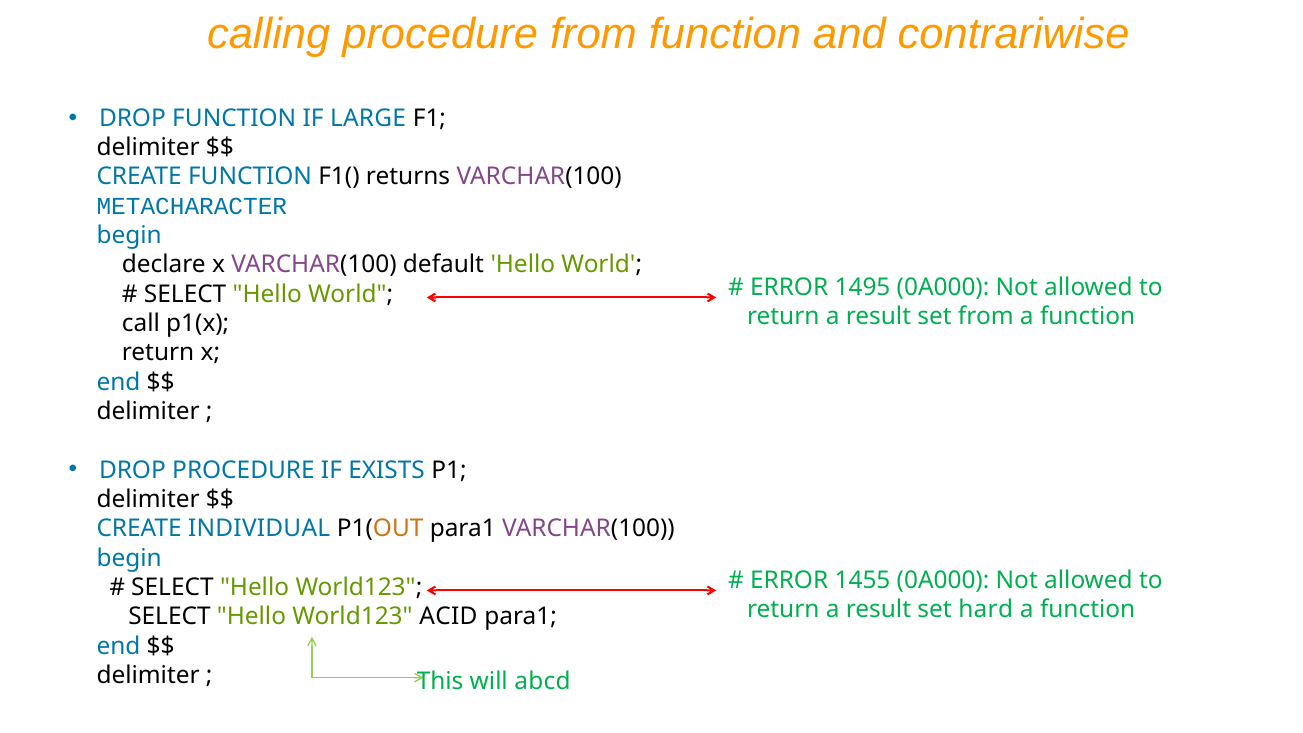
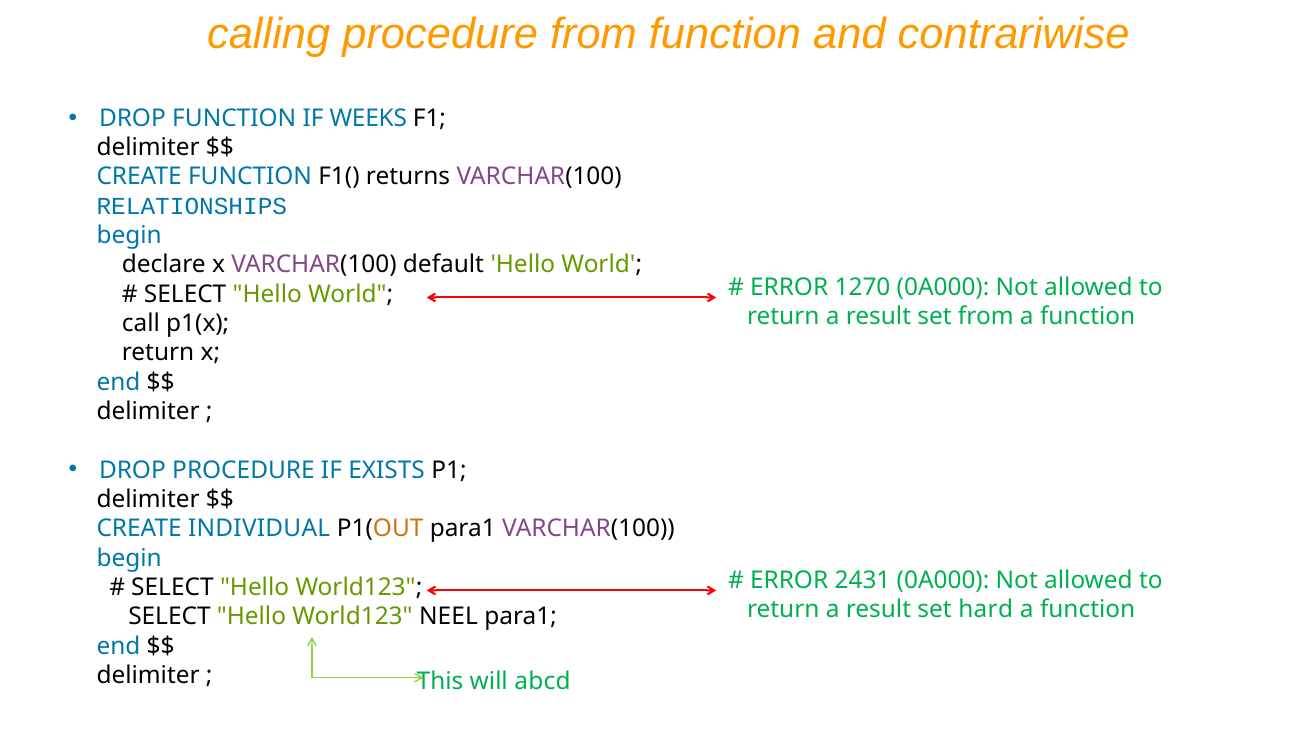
LARGE: LARGE -> WEEKS (368, 118)
METACHARACTER: METACHARACTER -> RELATIONSHIPS (192, 206)
1495: 1495 -> 1270 (863, 287)
1455: 1455 -> 2431 (863, 580)
ACID: ACID -> NEEL (448, 617)
